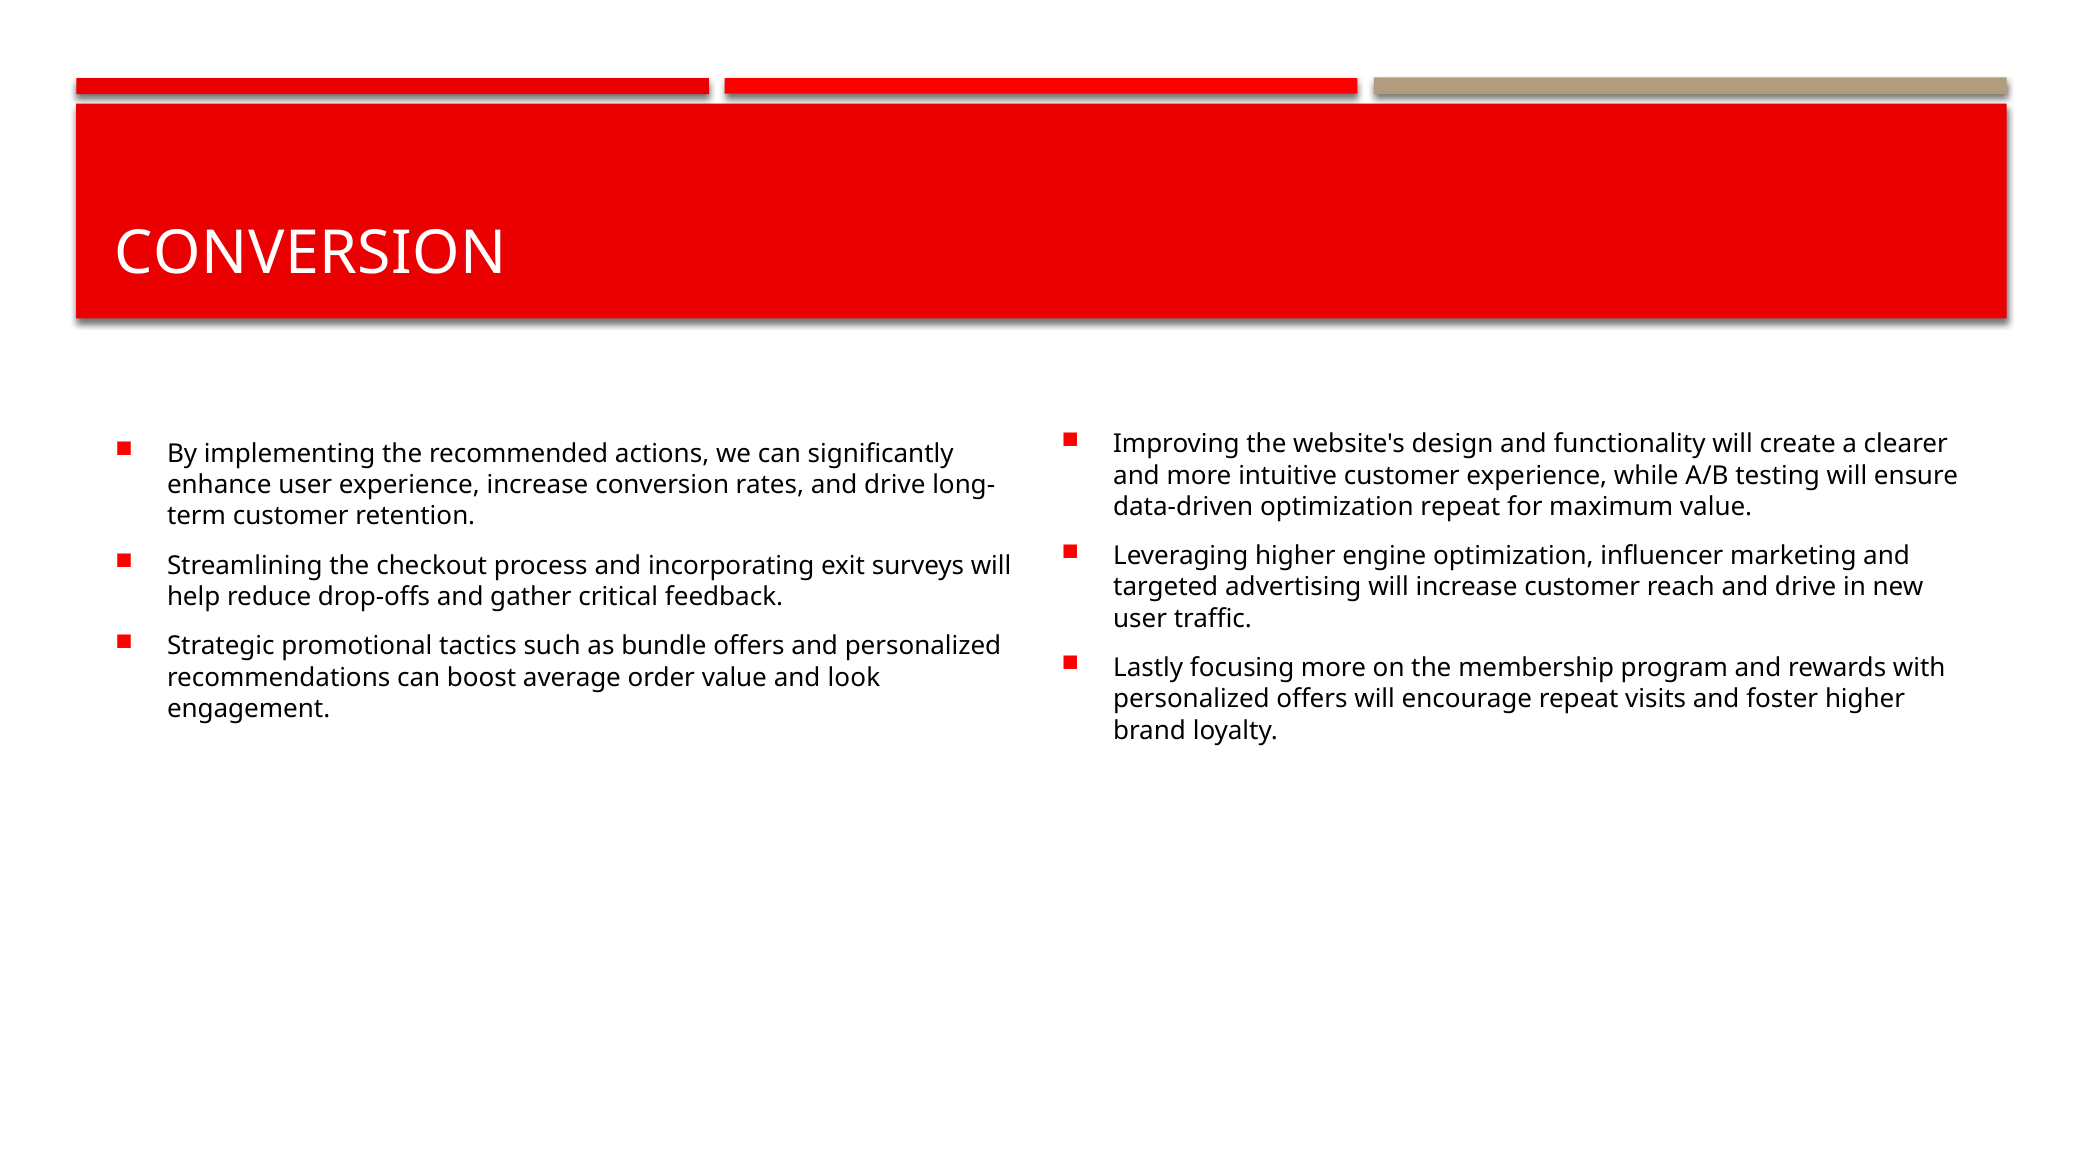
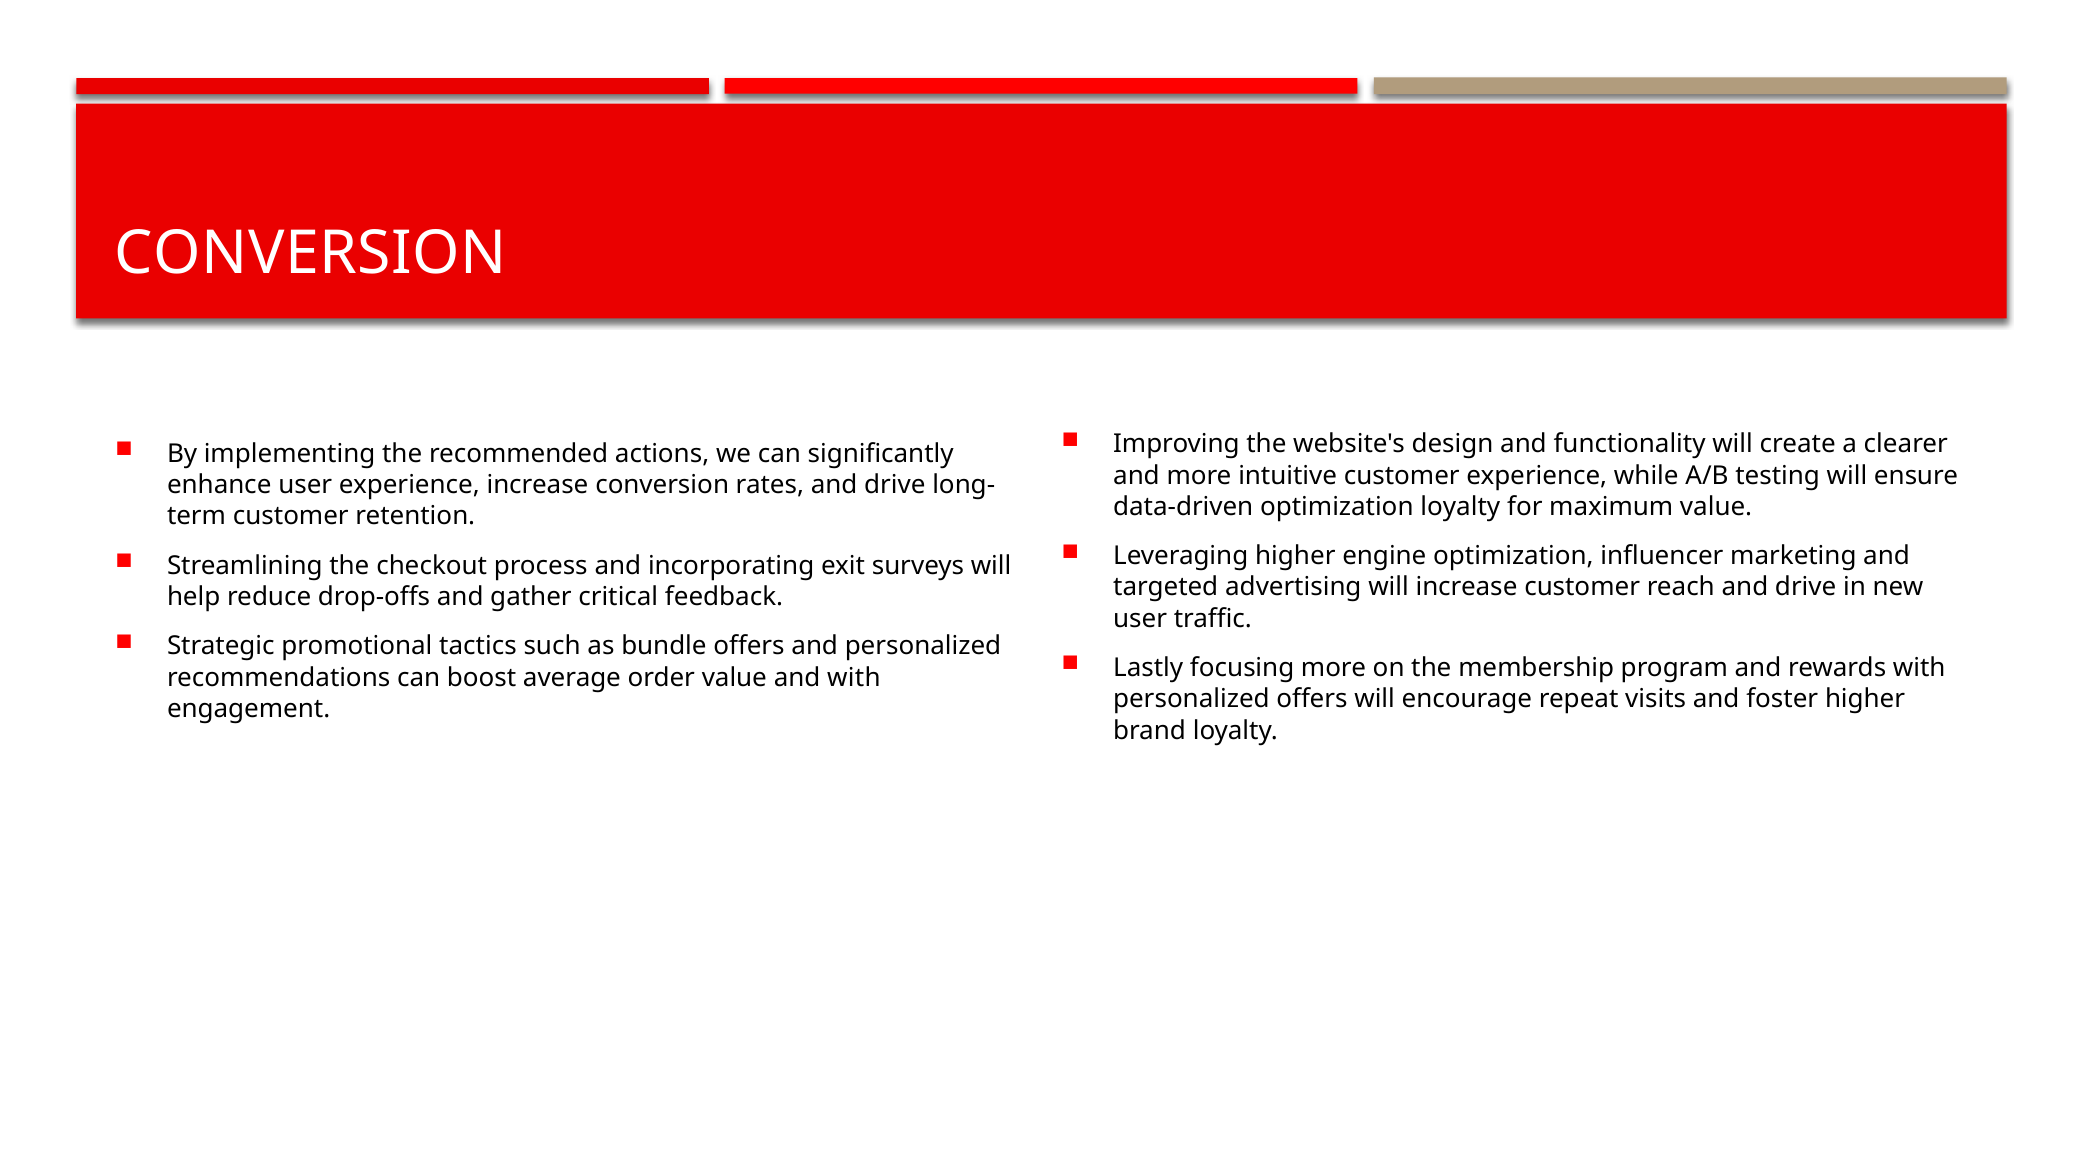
optimization repeat: repeat -> loyalty (1460, 507)
and look: look -> with (854, 678)
